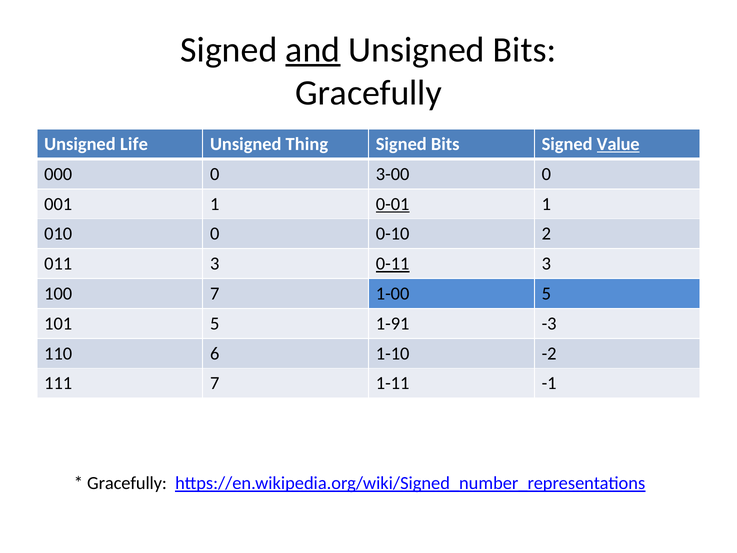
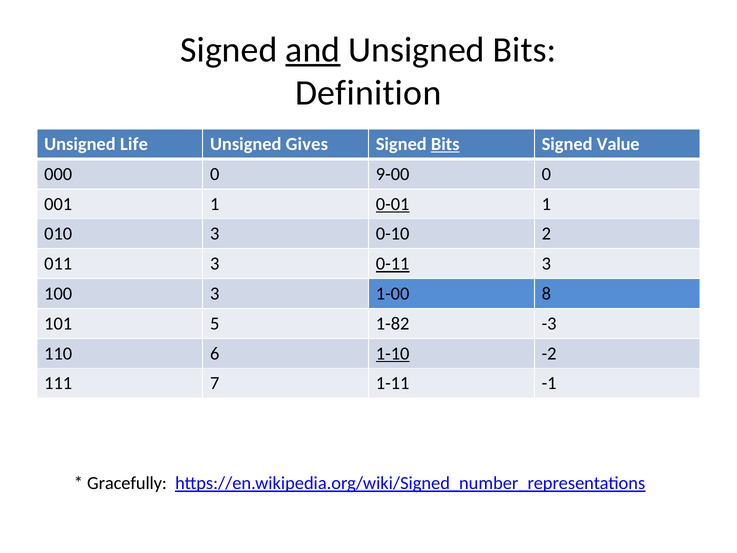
Gracefully: Gracefully -> Definition (368, 93)
Thing: Thing -> Gives (307, 144)
Bits underline: none -> present (445, 144)
Value underline: present -> none (618, 144)
3-00: 3-00 -> 9-00 (393, 174)
010 0: 0 -> 3 (215, 234)
100 7: 7 -> 3 (215, 294)
1-00 5: 5 -> 8 (546, 294)
1-91: 1-91 -> 1-82 (393, 323)
1-10 underline: none -> present (393, 353)
